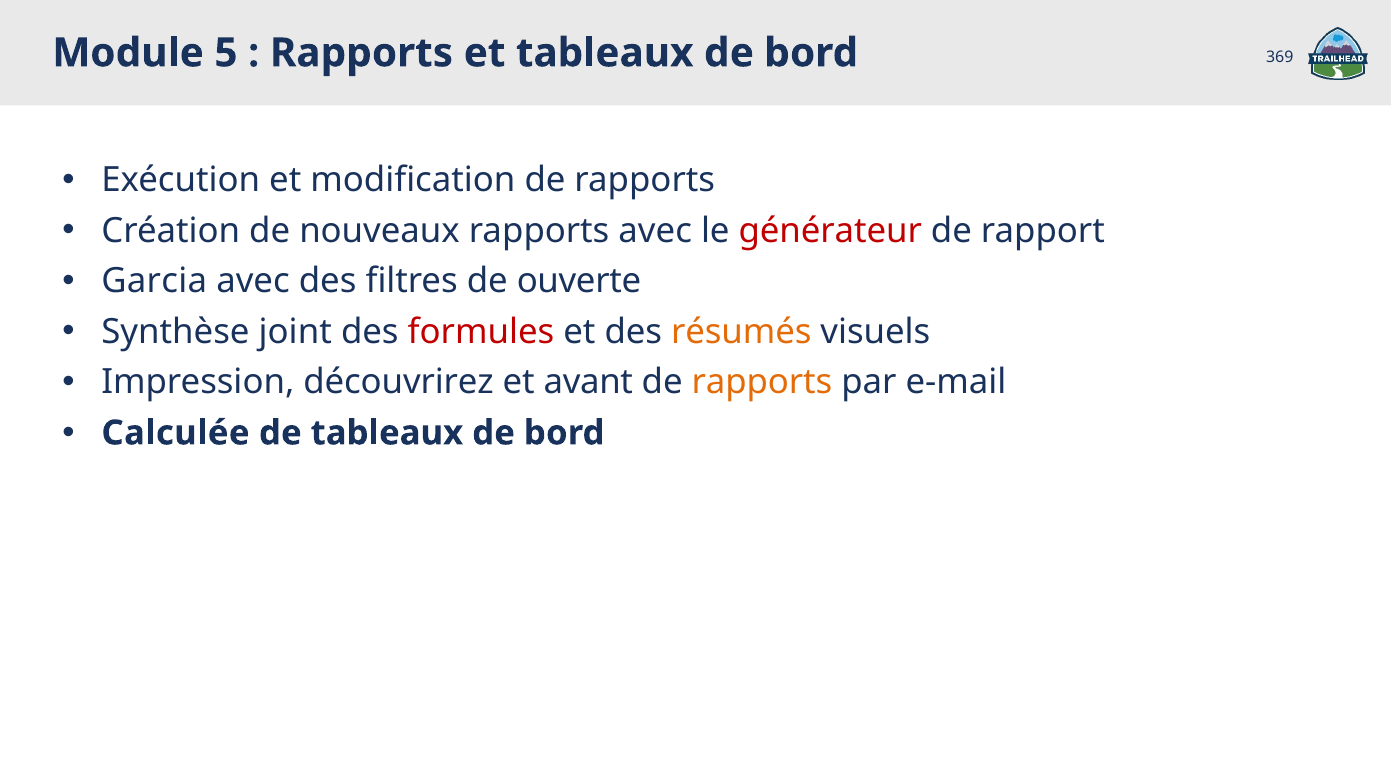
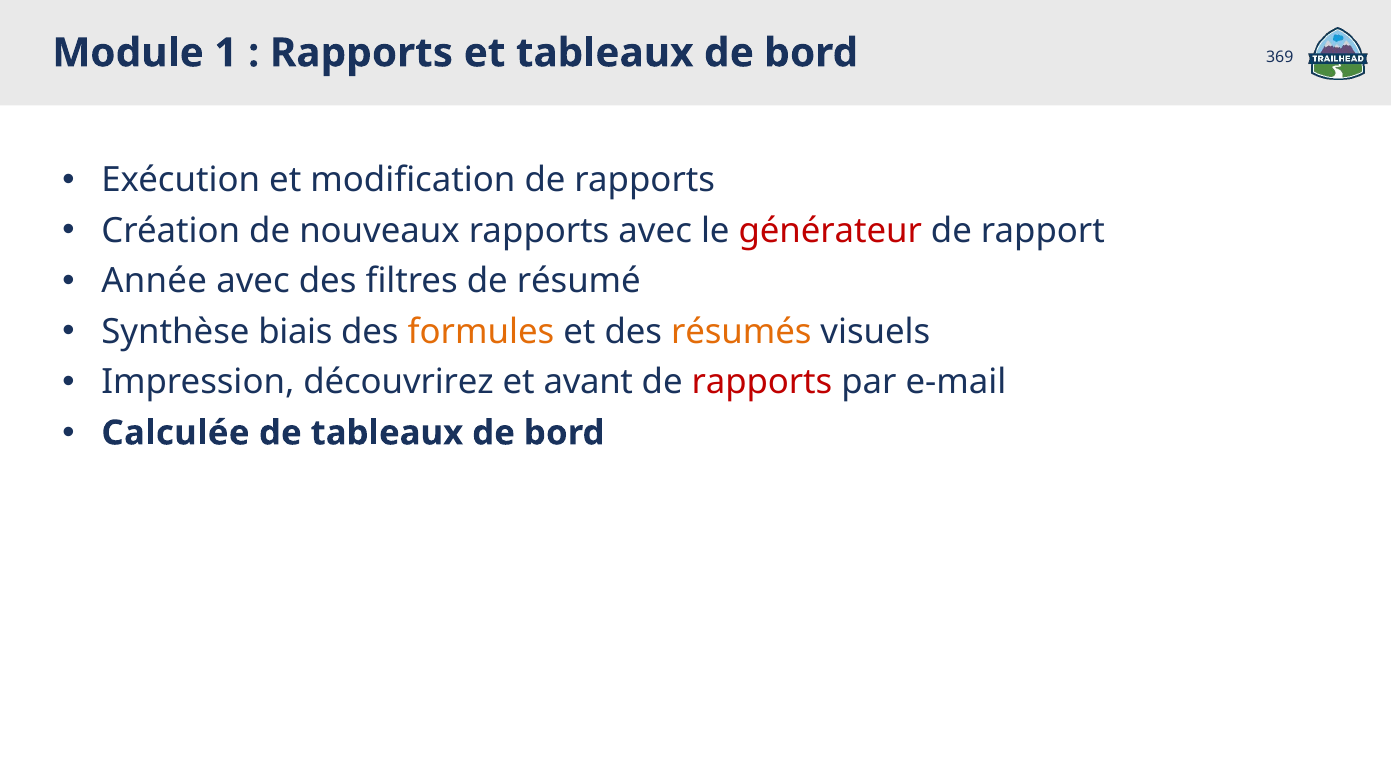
5: 5 -> 1 (226, 53)
Garcia: Garcia -> Année (154, 281)
ouverte: ouverte -> résumé (579, 281)
joint: joint -> biais (295, 332)
formules colour: red -> orange (481, 332)
rapports colour: orange -> red (762, 383)
